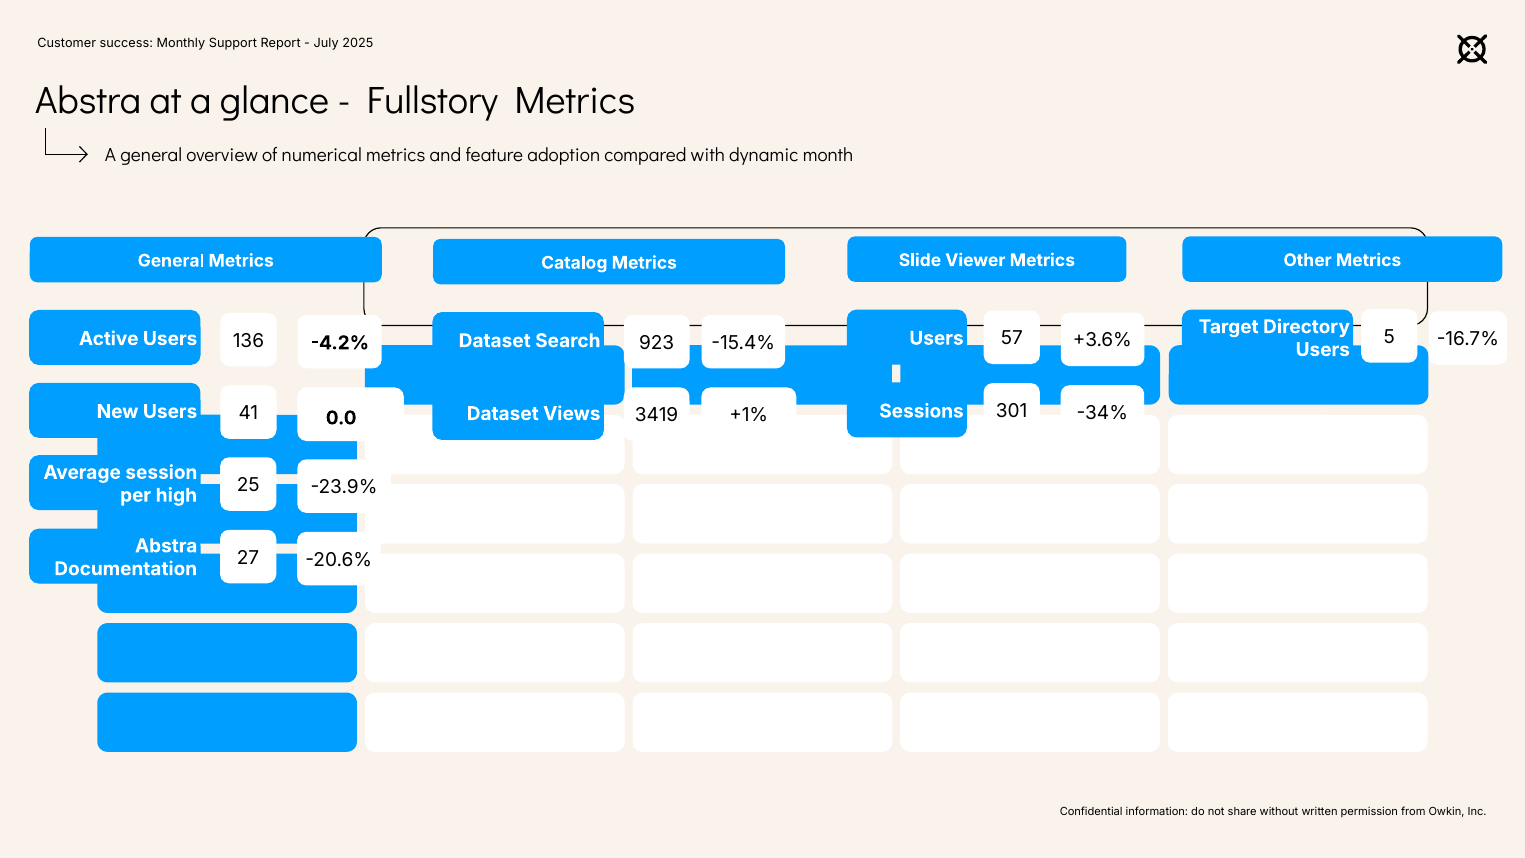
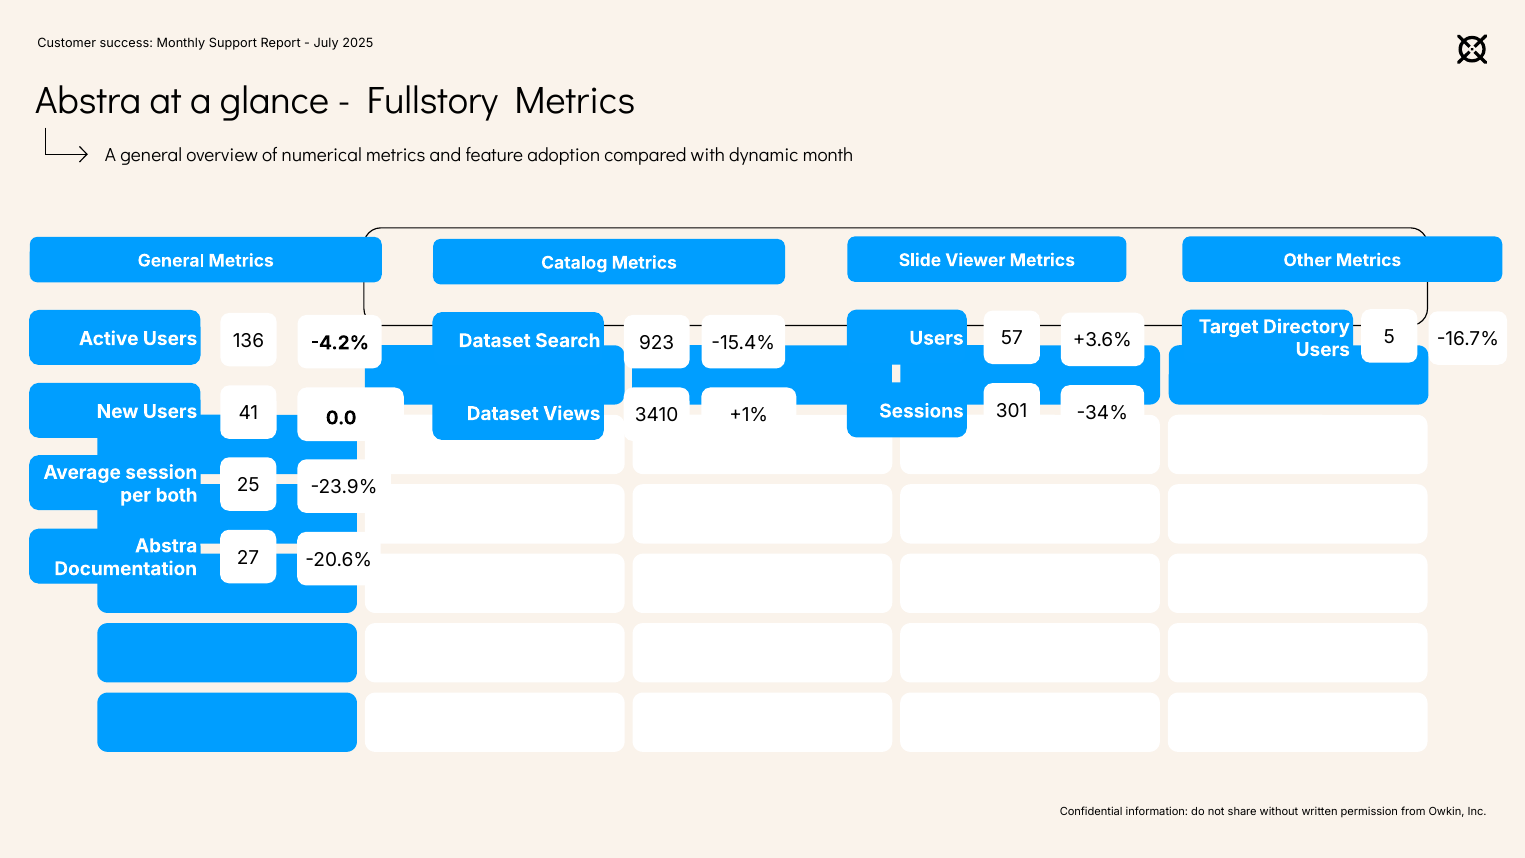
3419: 3419 -> 3410 (657, 415)
high: high -> both (177, 495)
